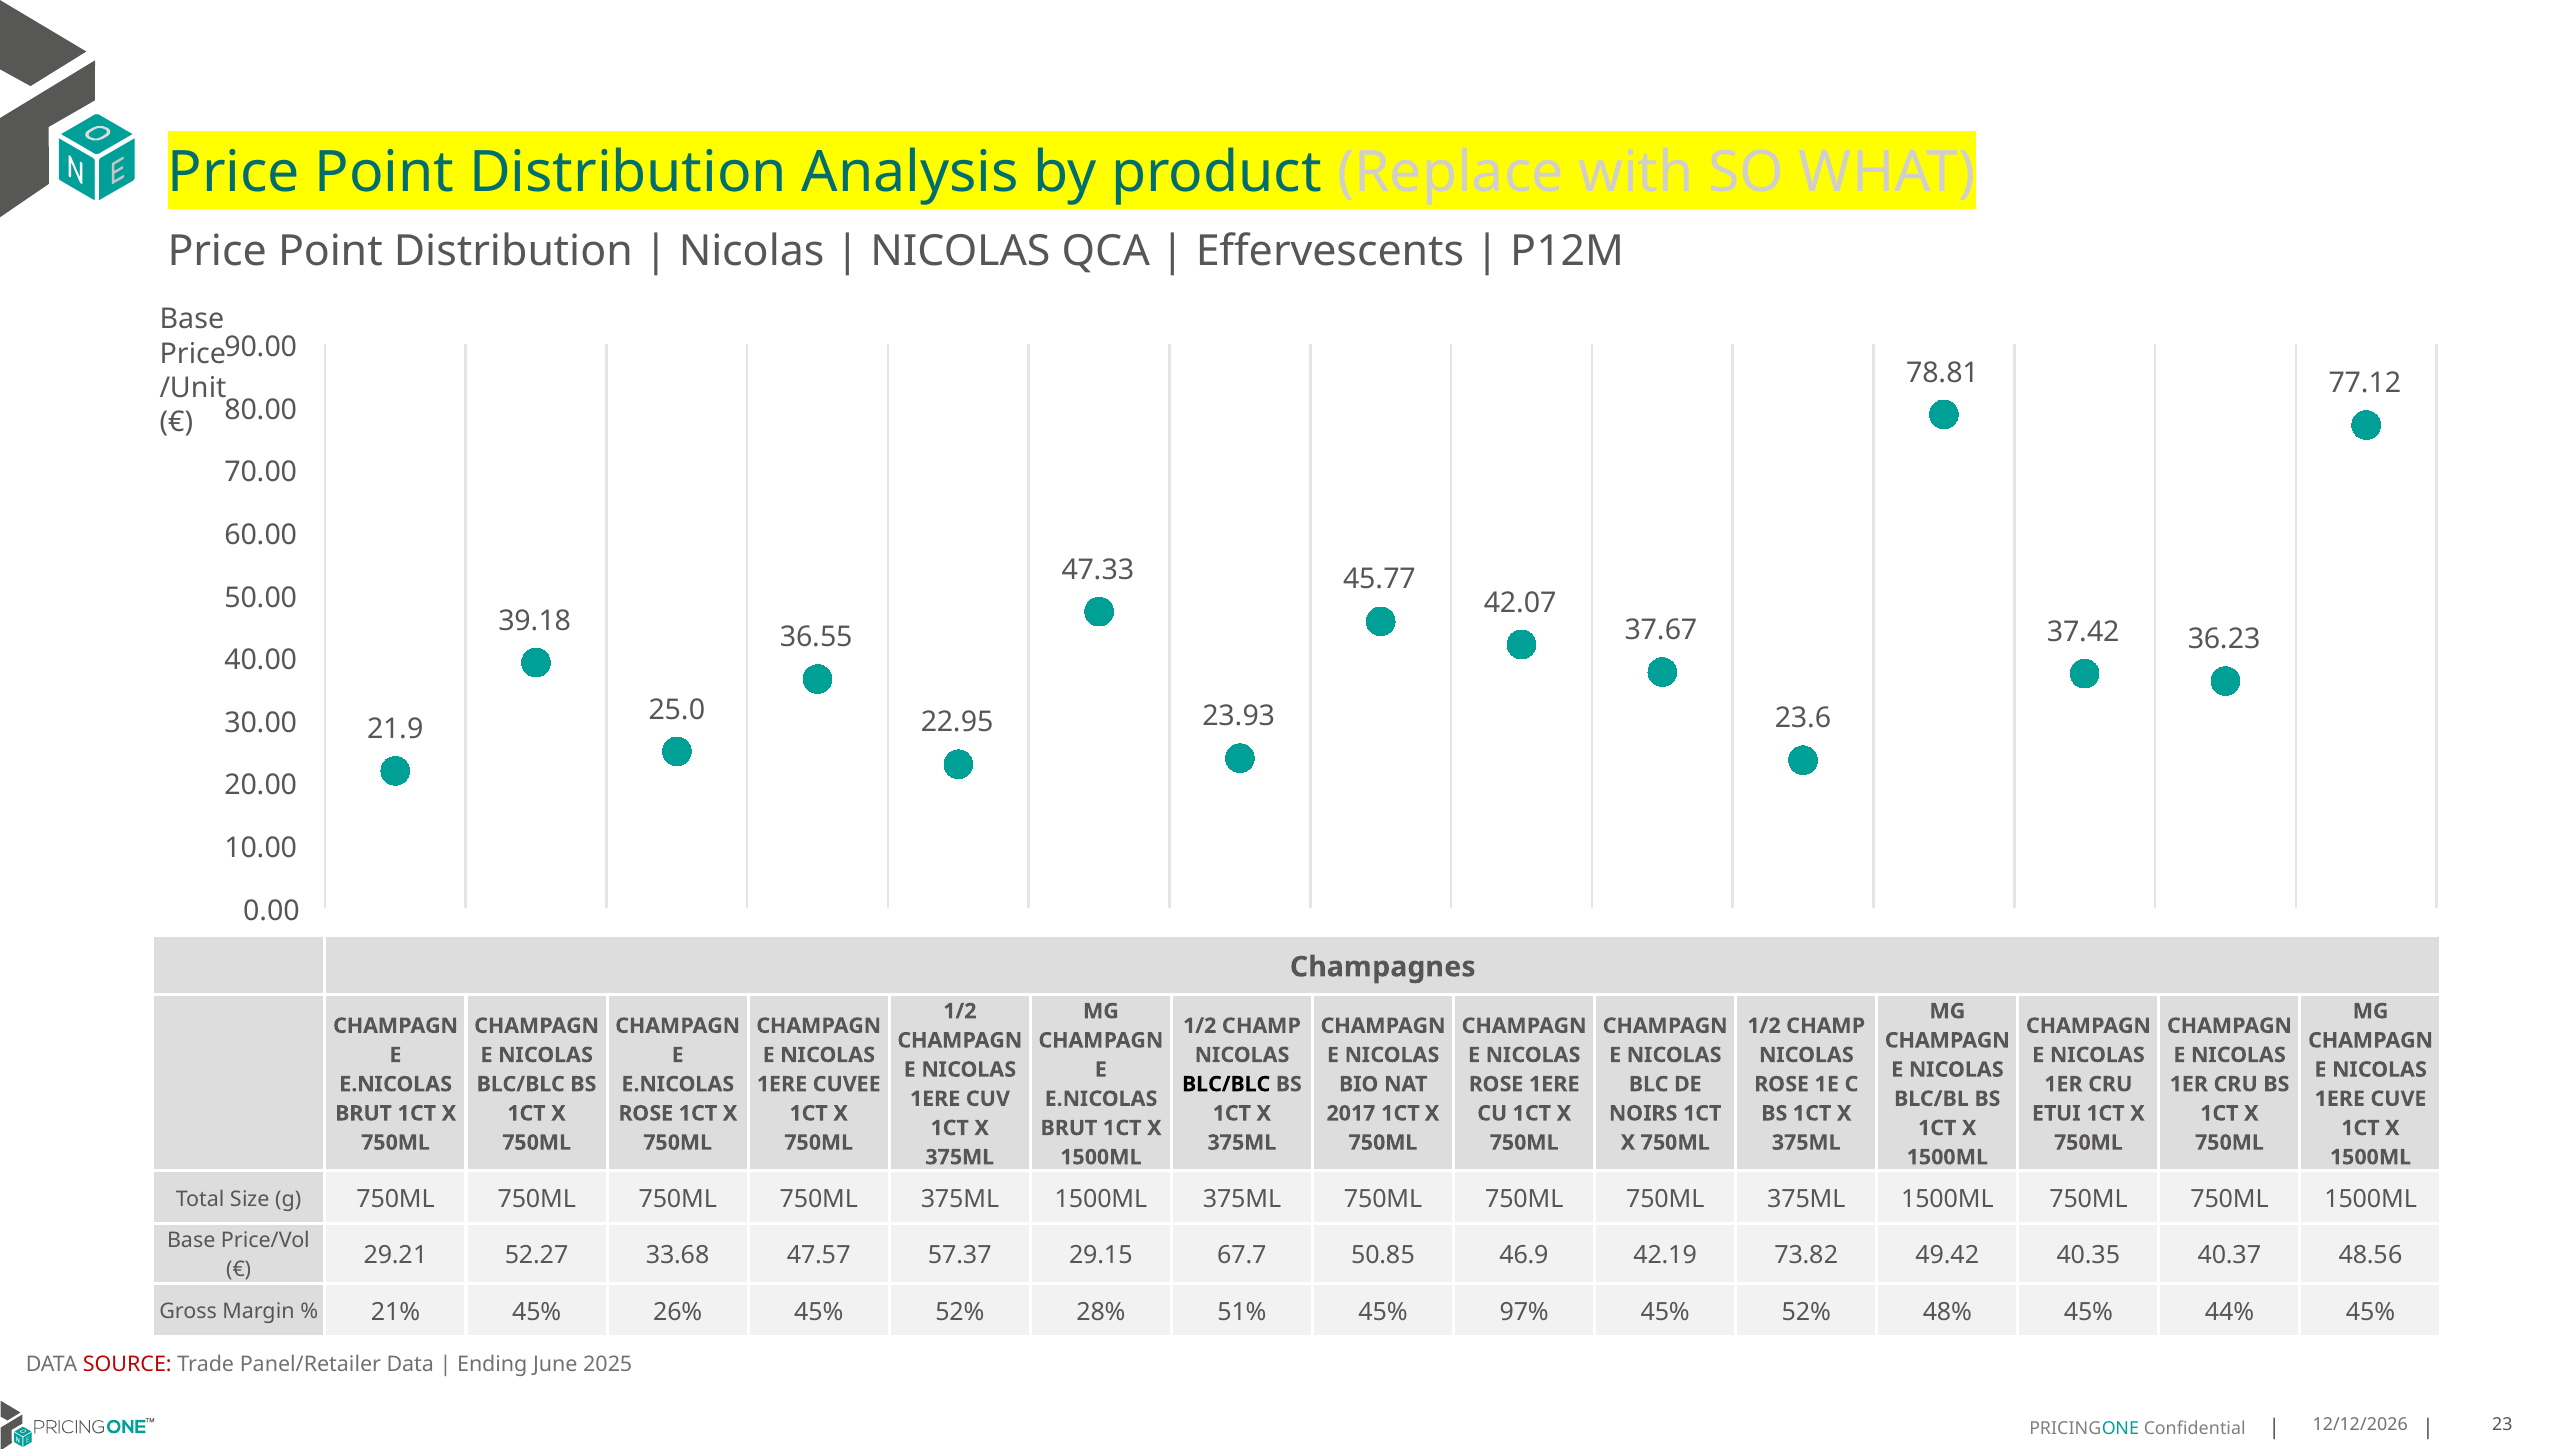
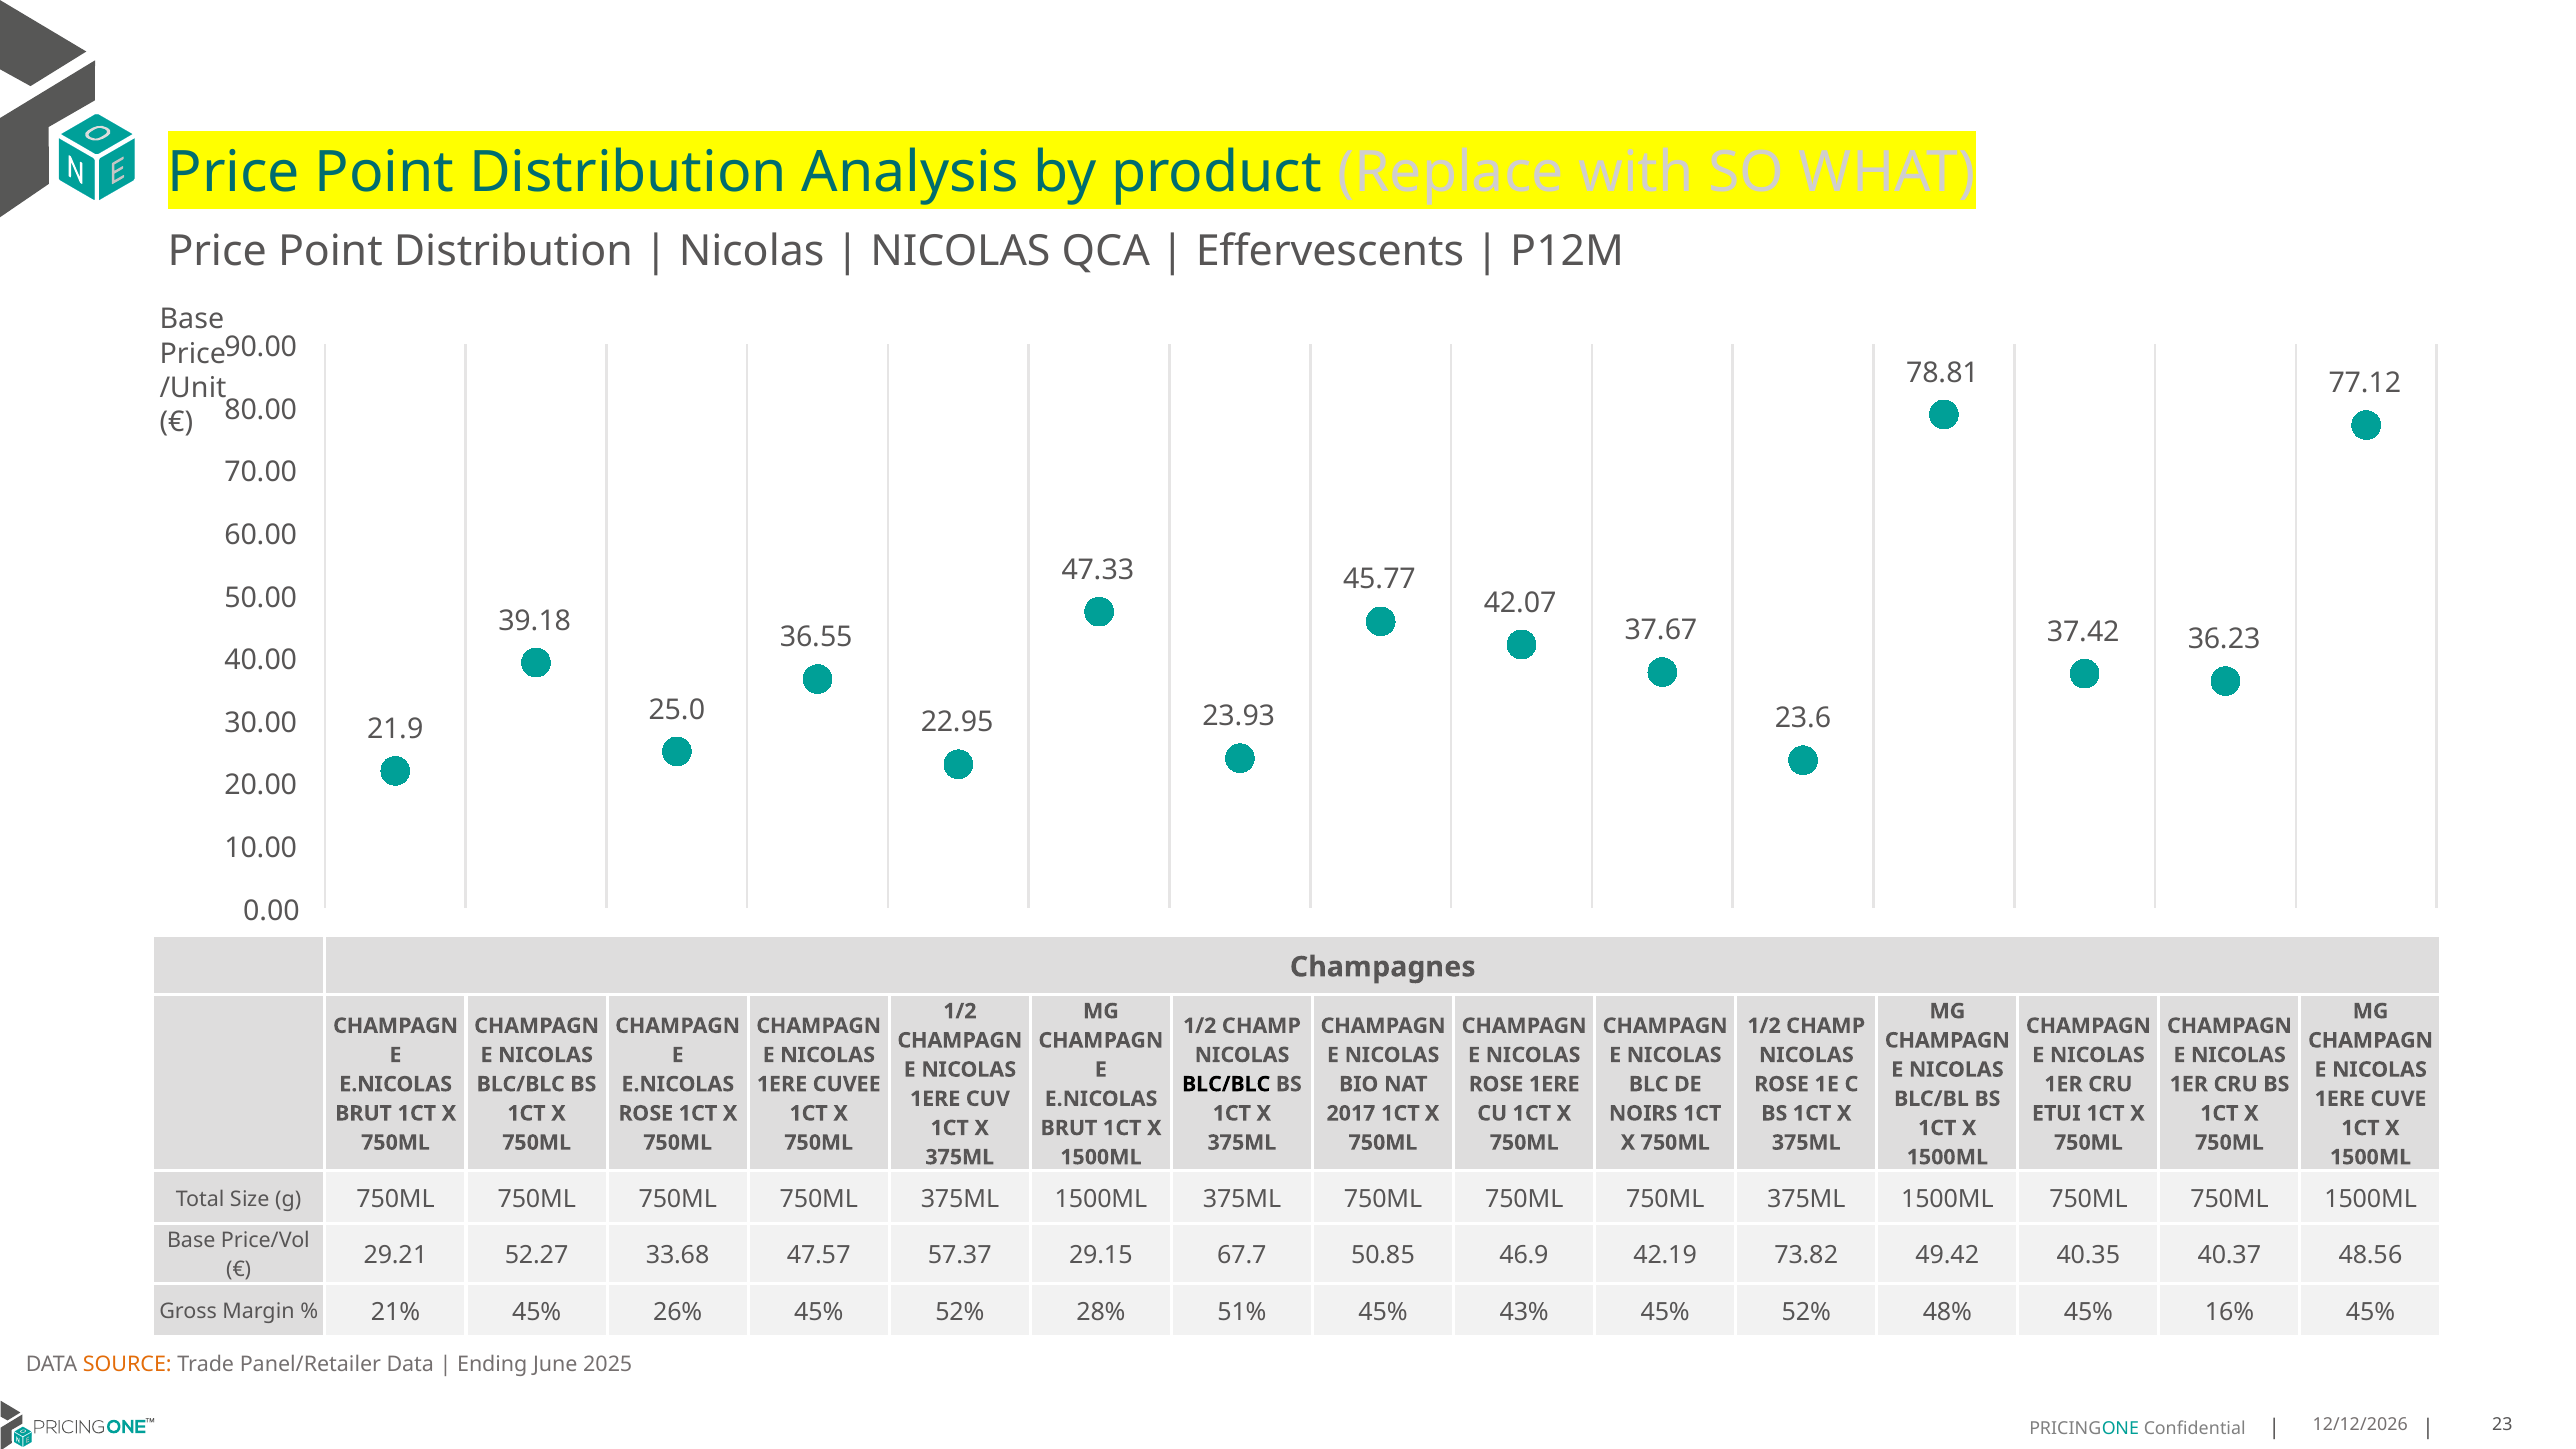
97%: 97% -> 43% (1524, 1312)
44%: 44% -> 16% (2230, 1312)
SOURCE colour: red -> orange (127, 1365)
